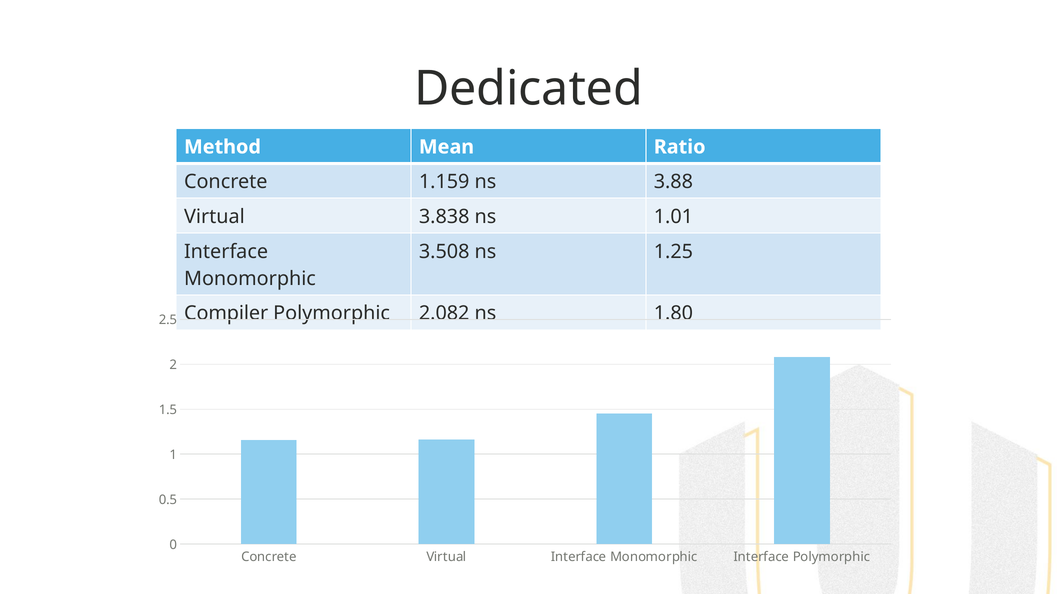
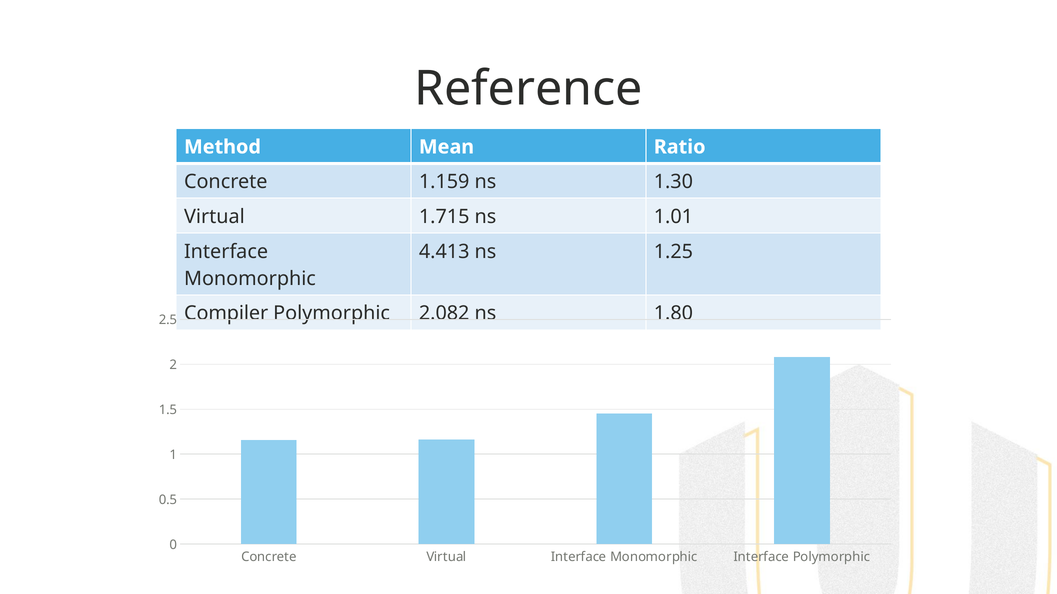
Dedicated: Dedicated -> Reference (528, 89)
3.88: 3.88 -> 1.30 (673, 182)
3.838: 3.838 -> 1.715 (444, 217)
3.508: 3.508 -> 4.413 (444, 252)
